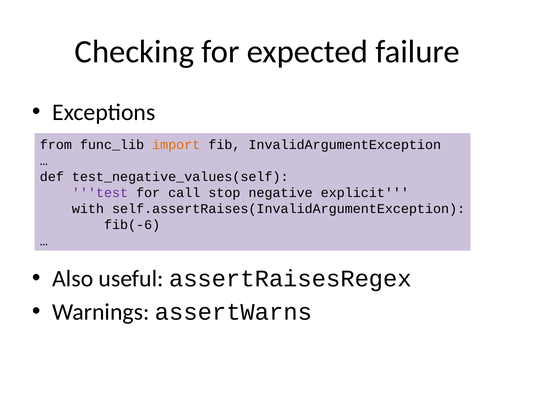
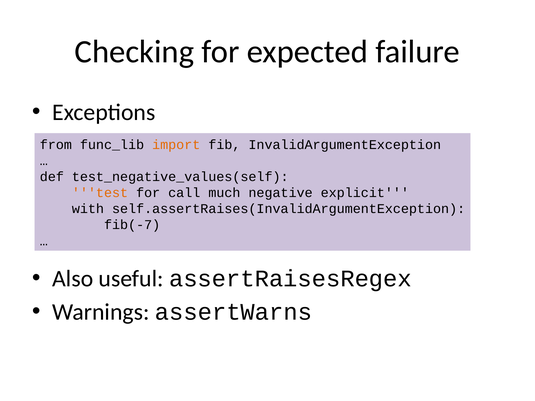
test colour: purple -> orange (100, 193)
stop: stop -> much (224, 193)
fib(-6: fib(-6 -> fib(-7 (132, 225)
